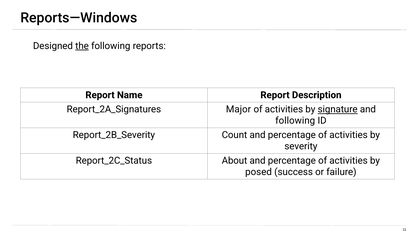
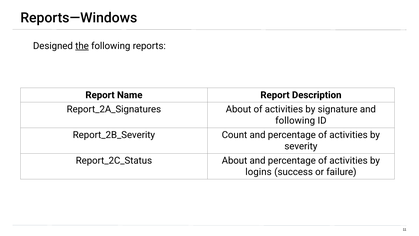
Major: Major -> About (239, 109)
signature underline: present -> none (338, 109)
posed: posed -> logins (259, 172)
